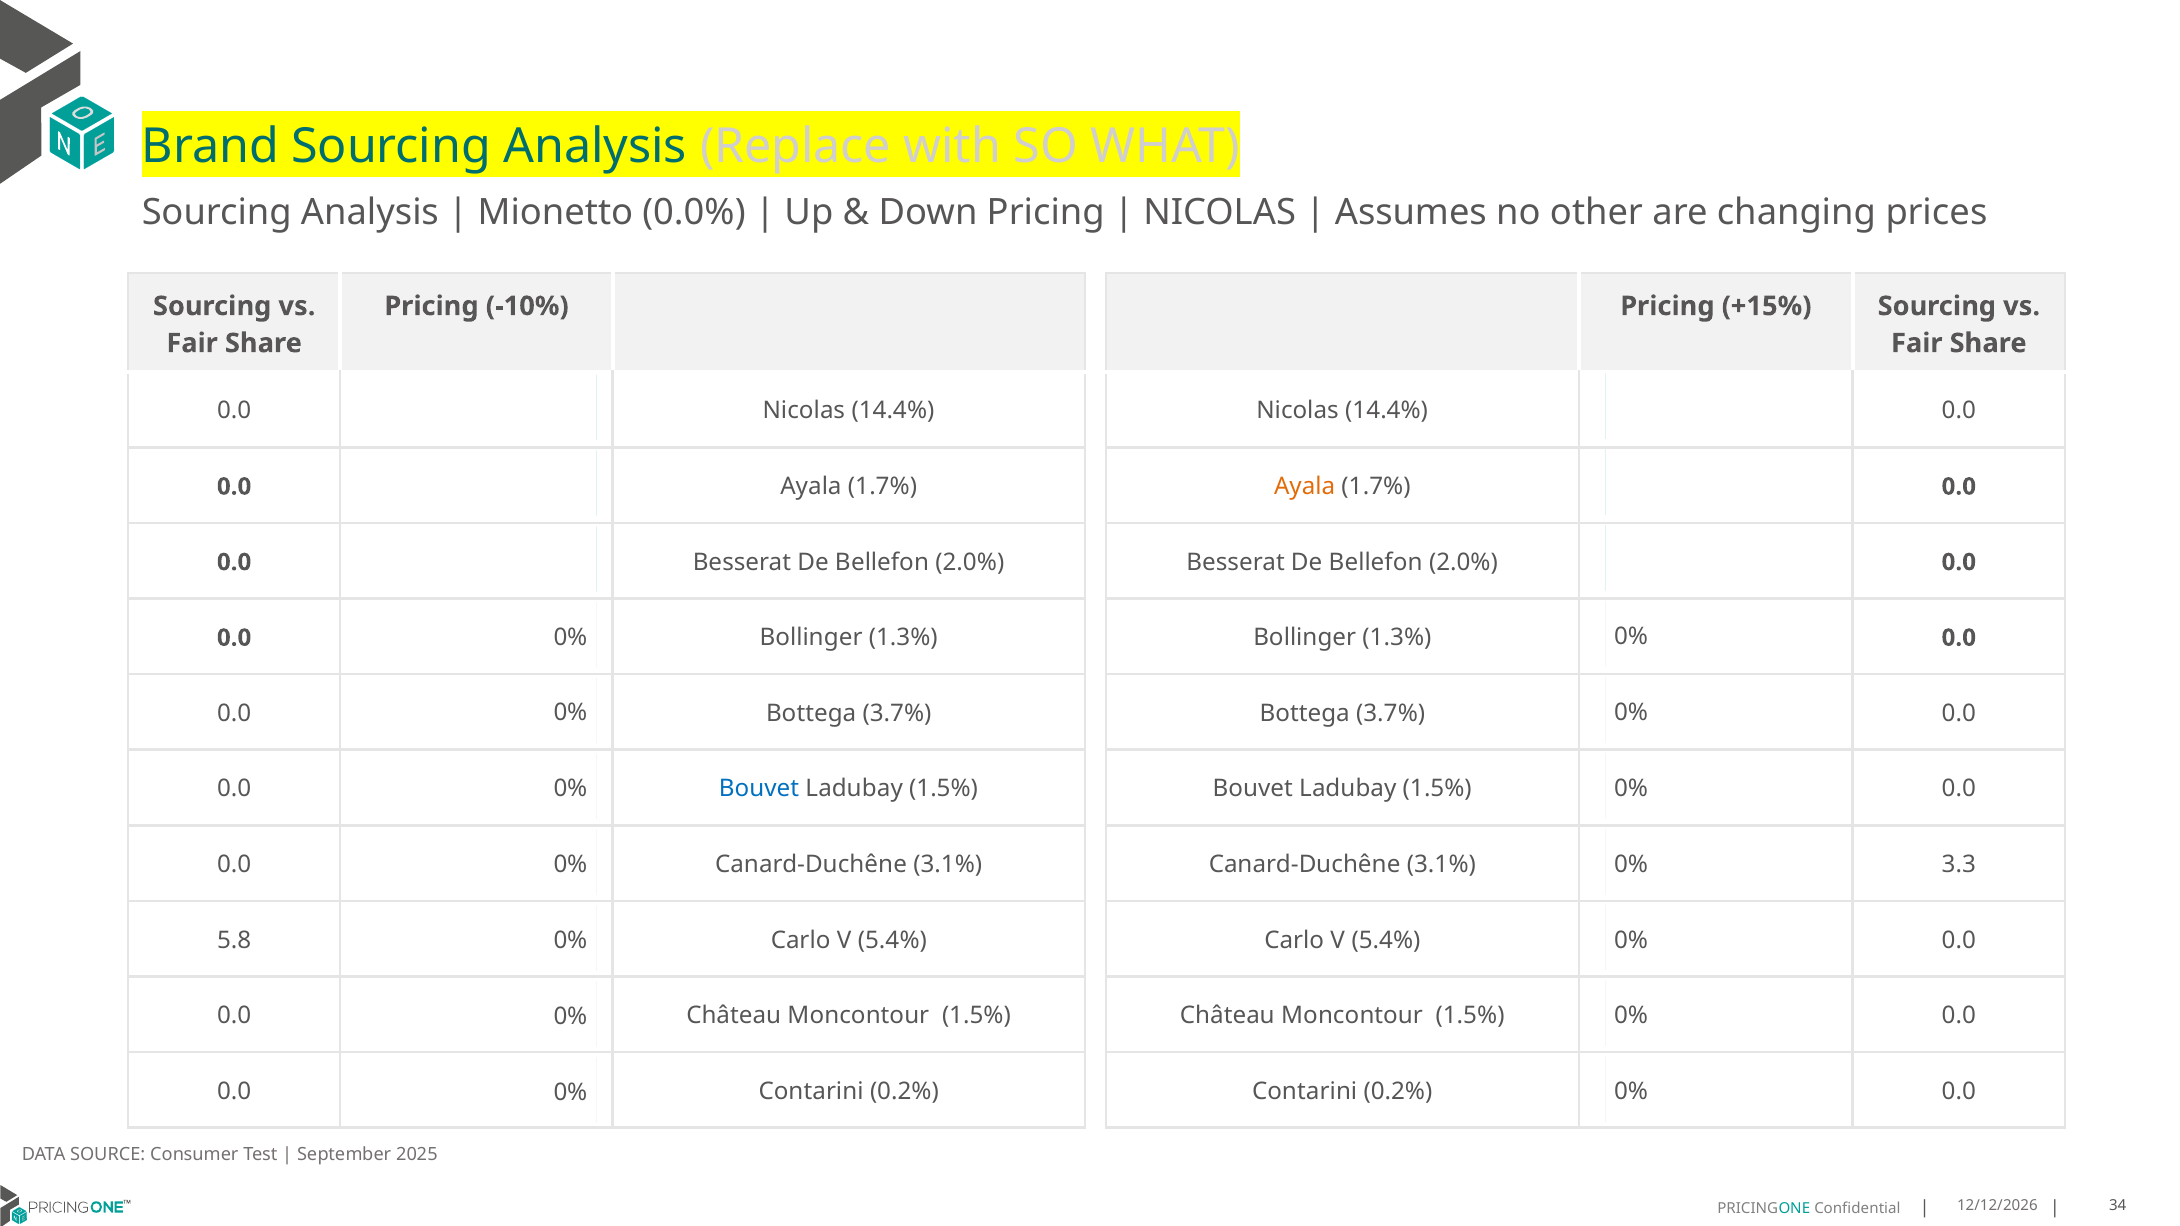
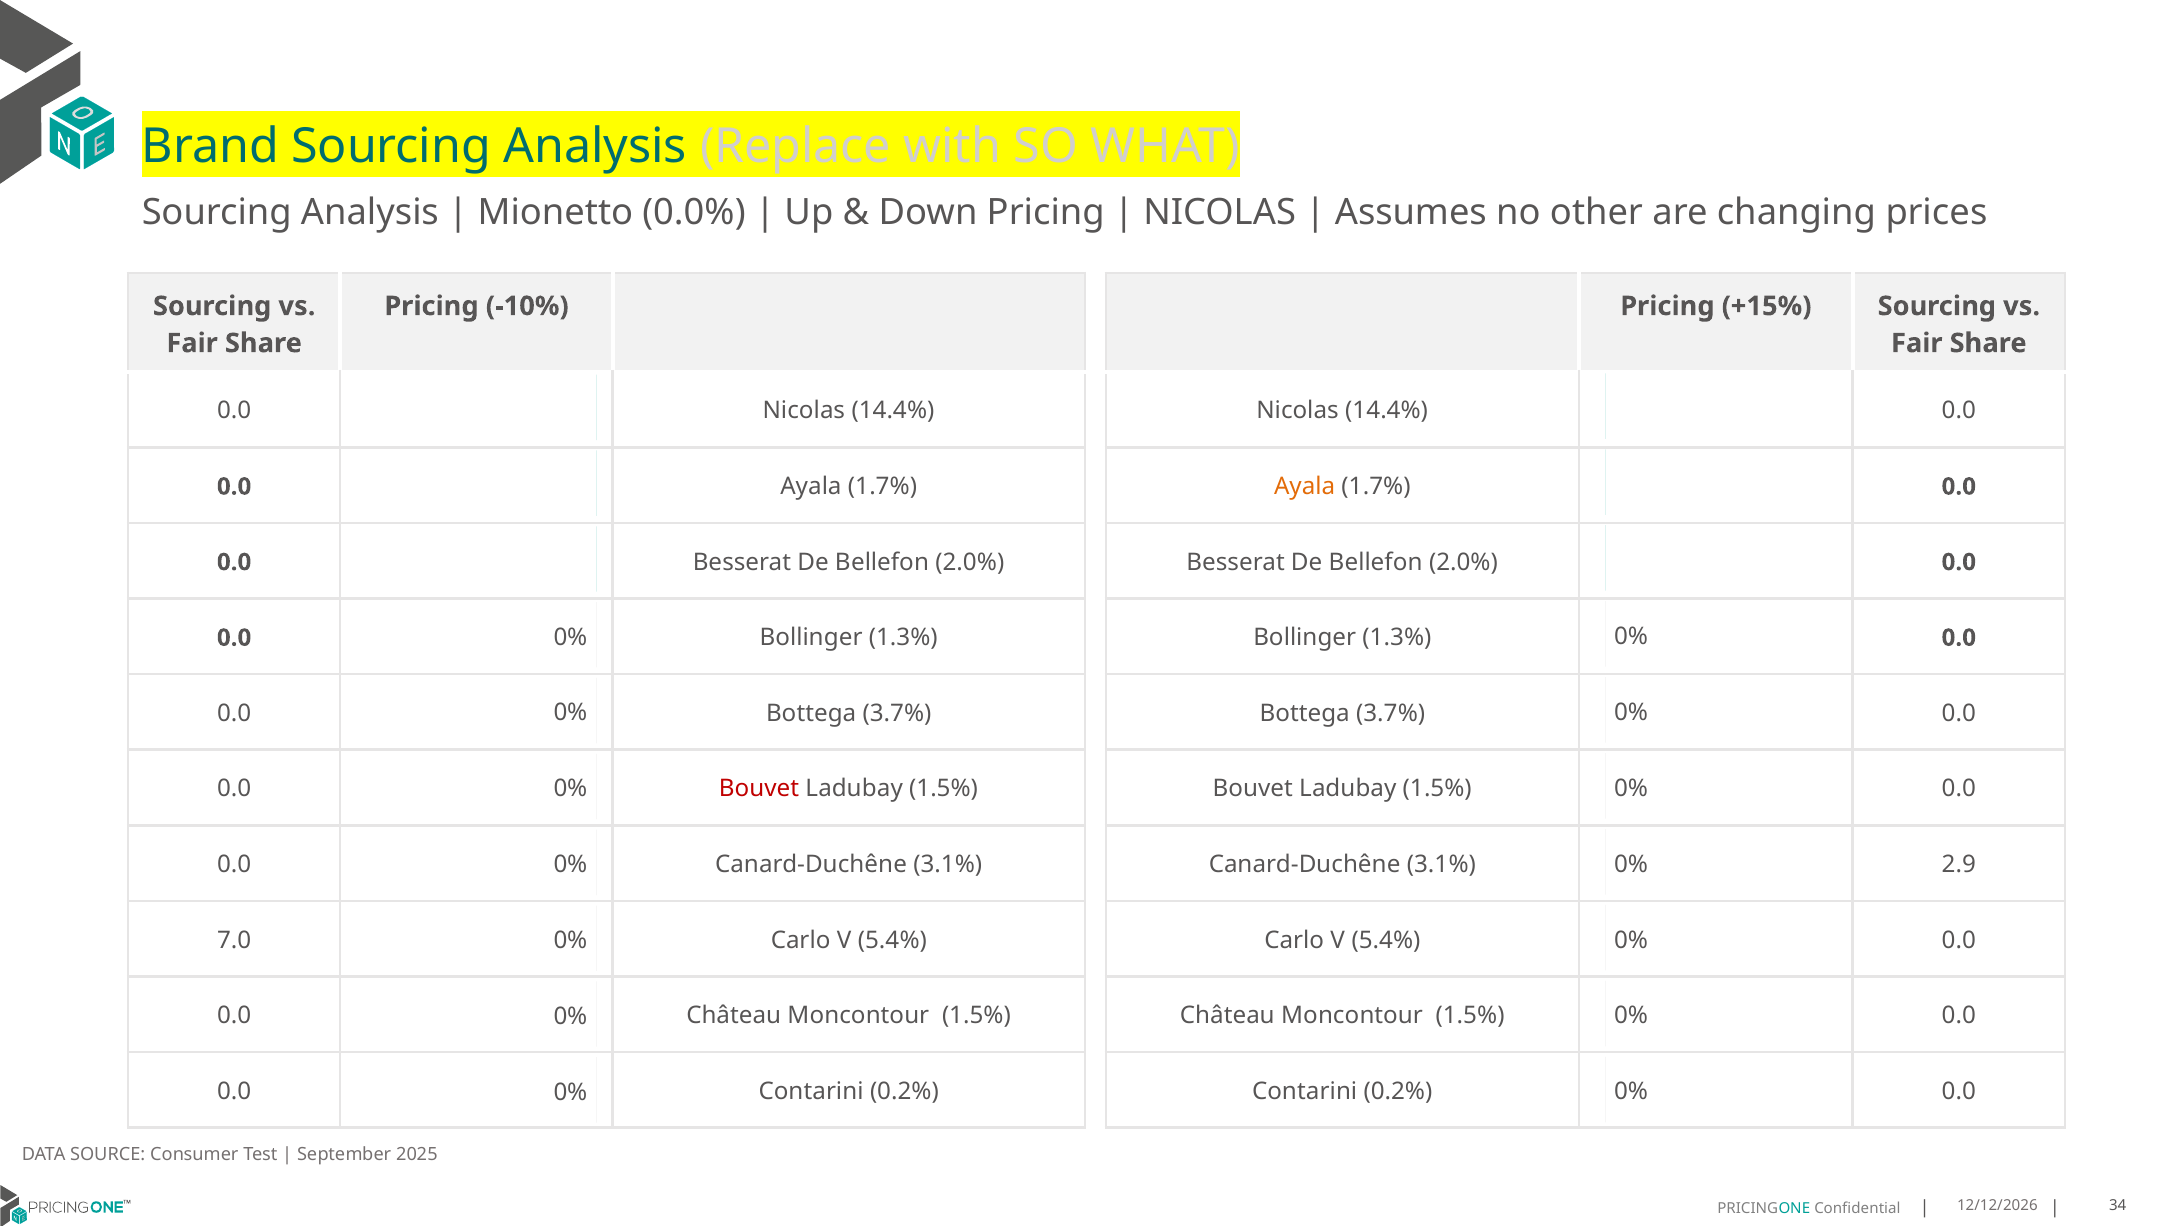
Bouvet colour: blue -> red (759, 789)
3.3: 3.3 -> 2.9 (1959, 865)
5.8: 5.8 -> 7.0 (234, 940)
